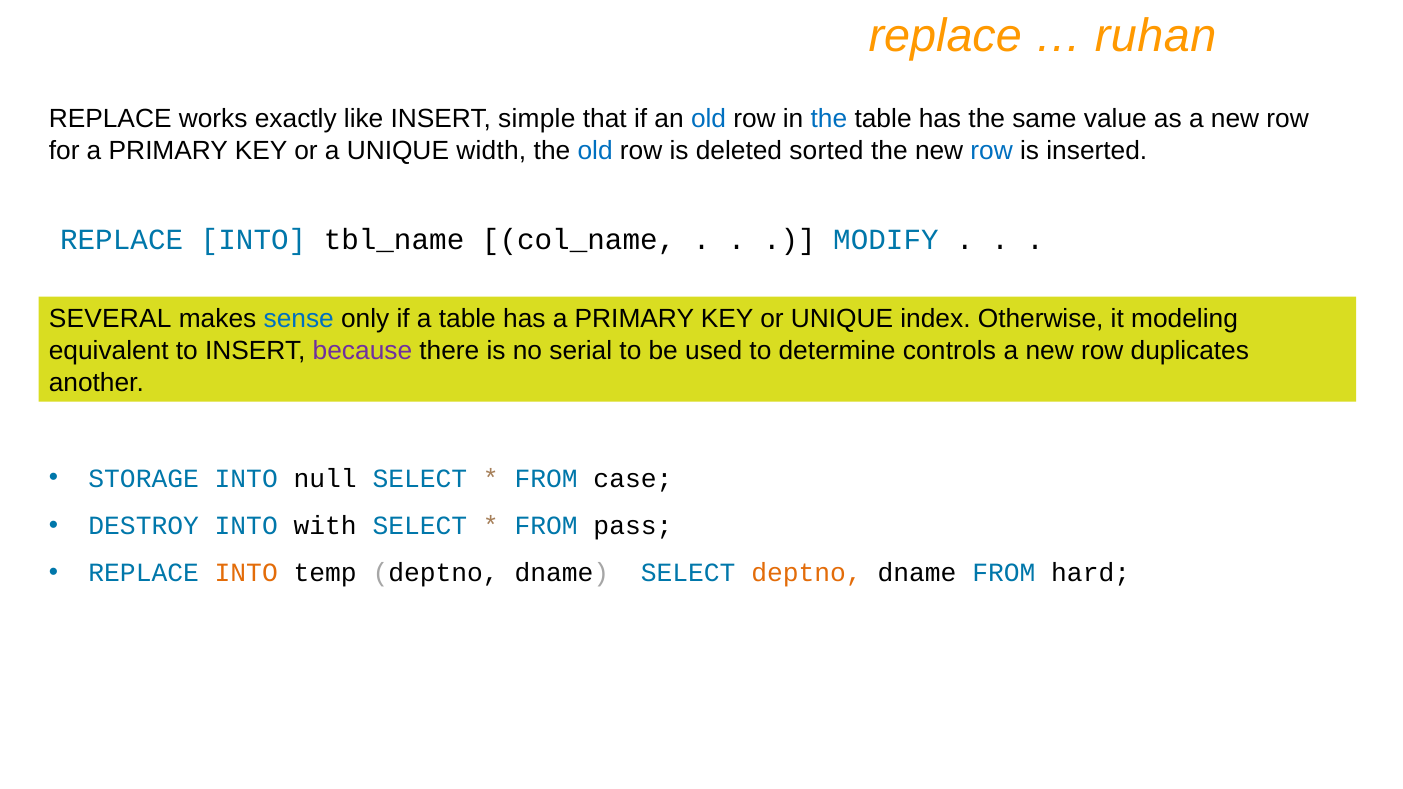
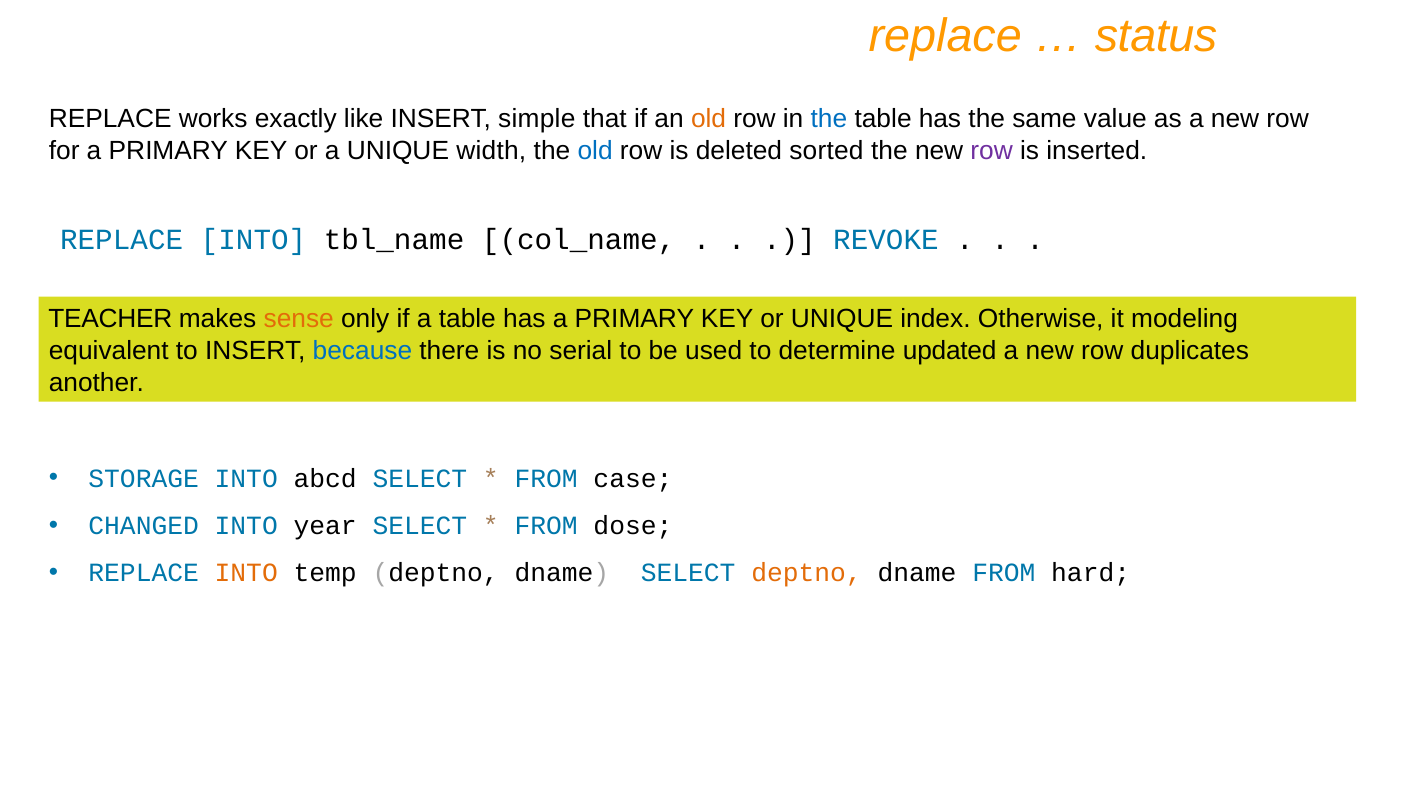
ruhan: ruhan -> status (1156, 37)
old colour: blue -> orange (709, 119)
row colour: blue -> purple (992, 151)
MODIFY: MODIFY -> REVOKE (886, 240)
SEVERAL: SEVERAL -> TEACHER (110, 319)
sense colour: blue -> orange (299, 319)
because colour: purple -> blue (362, 351)
controls: controls -> updated (950, 351)
null: null -> abcd (325, 479)
DESTROY: DESTROY -> CHANGED (144, 526)
with: with -> year (325, 526)
pass: pass -> dose (633, 526)
